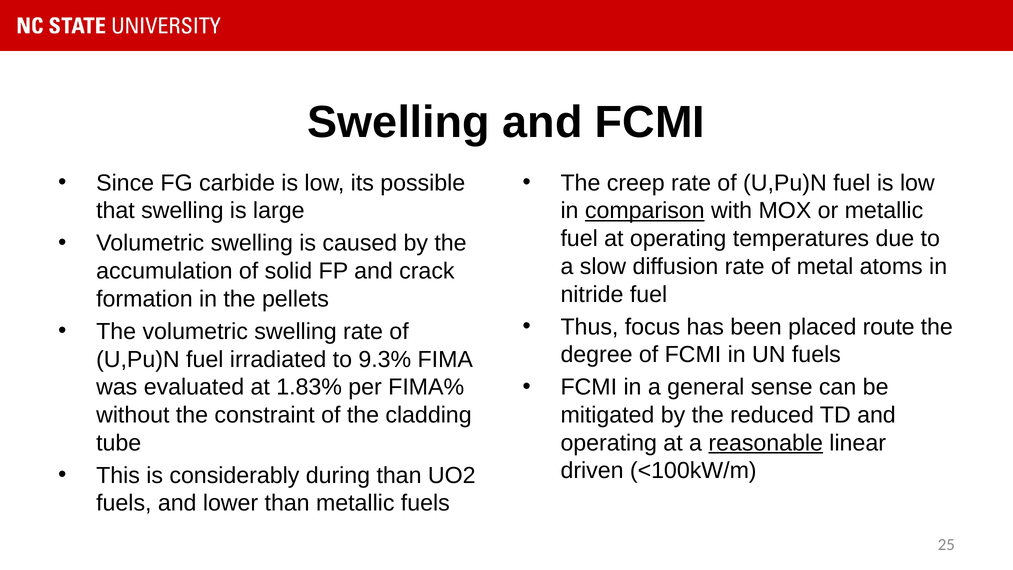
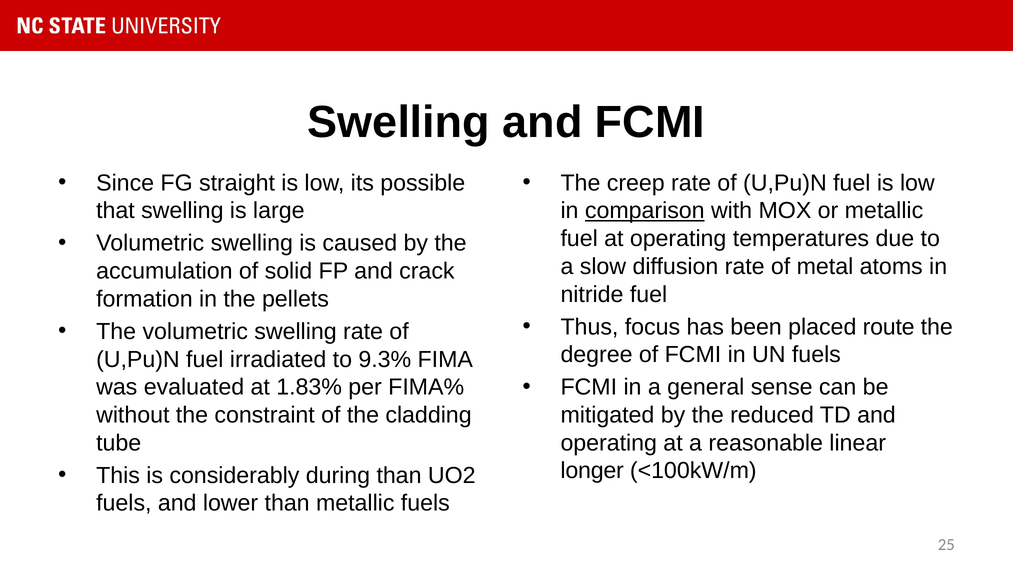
carbide: carbide -> straight (237, 183)
reasonable underline: present -> none (766, 443)
driven: driven -> longer (592, 471)
